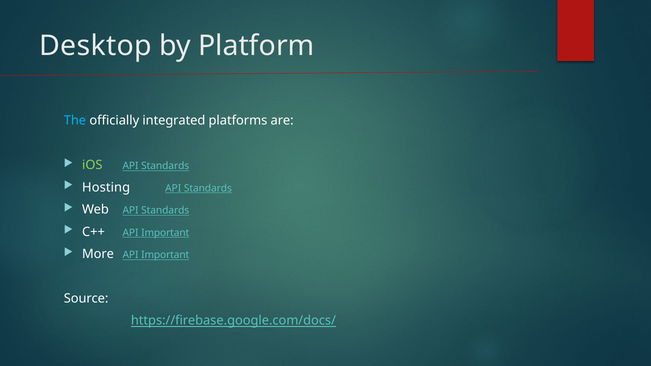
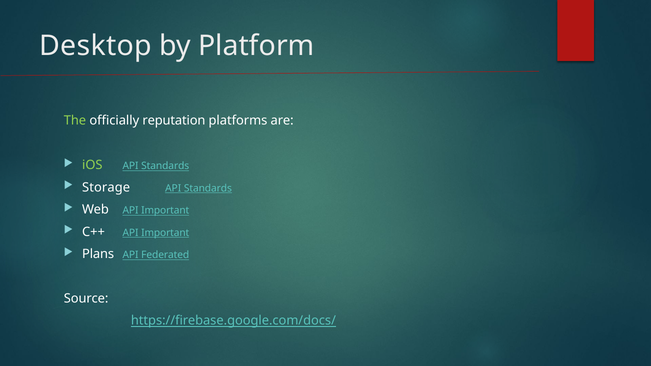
The colour: light blue -> light green (75, 121)
integrated: integrated -> reputation (174, 121)
Hosting: Hosting -> Storage (106, 187)
Web API Standards: Standards -> Important (165, 211)
More: More -> Plans (98, 254)
Important: Important -> Federated (165, 255)
